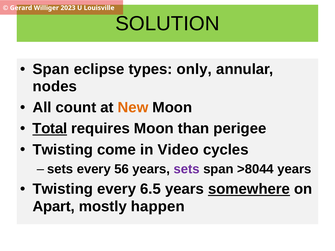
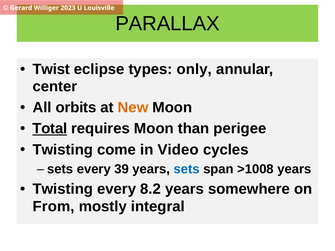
SOLUTION: SOLUTION -> PARALLAX (167, 24)
Span: Span -> Twist (51, 69)
nodes: nodes -> center (55, 87)
count: count -> orbits (76, 108)
56: 56 -> 39 (122, 169)
sets colour: purple -> blue (187, 169)
>8044: >8044 -> >1008 (255, 169)
6.5: 6.5 -> 8.2 (151, 189)
somewhere underline: present -> none (249, 189)
Apart: Apart -> From (54, 207)
happen: happen -> integral (158, 207)
